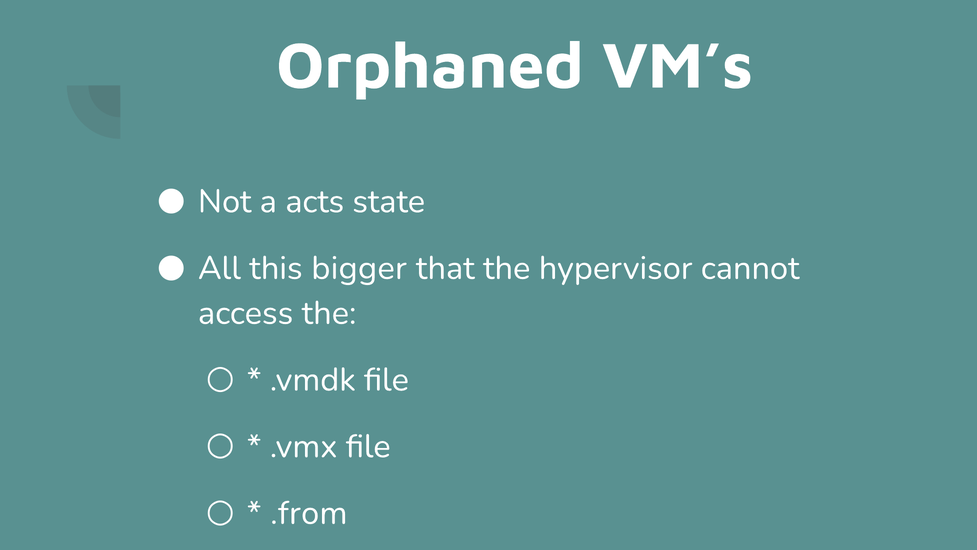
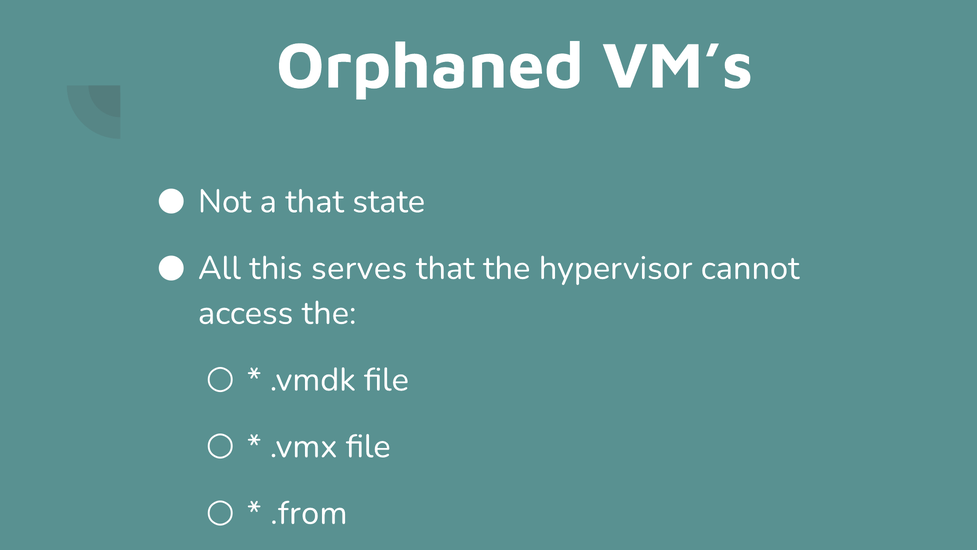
a acts: acts -> that (315, 201)
bigger: bigger -> serves (359, 268)
